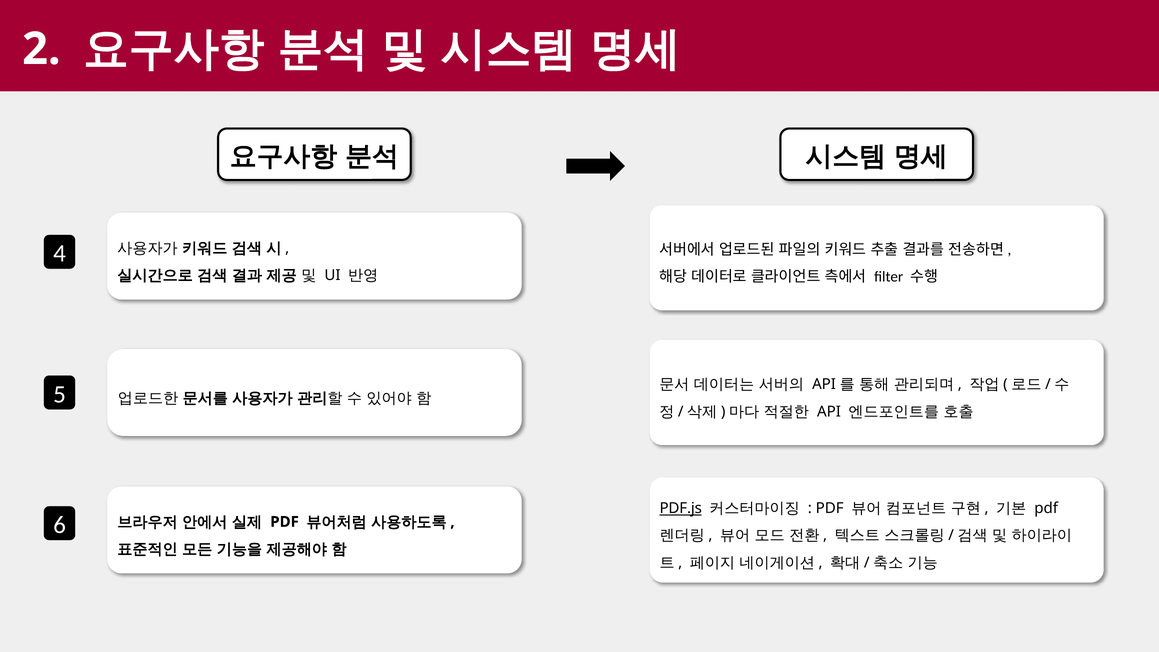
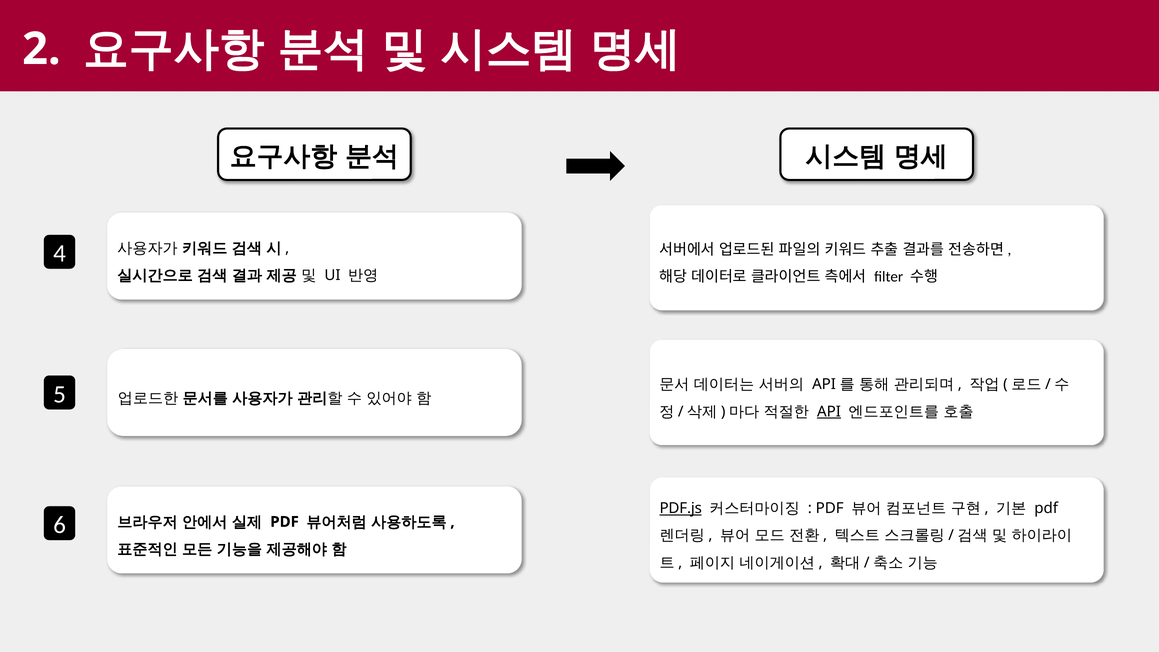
API underline: none -> present (829, 412)
